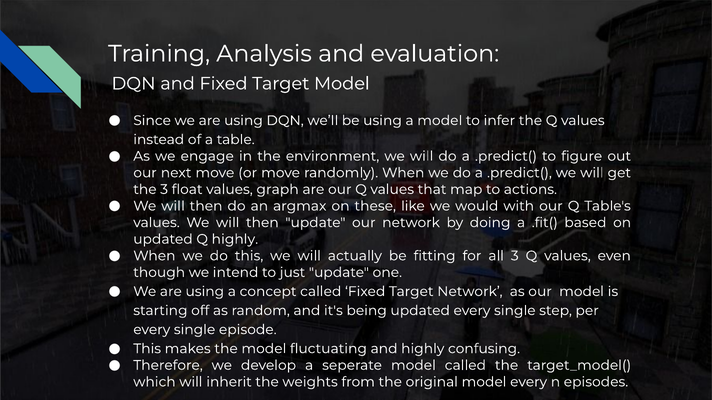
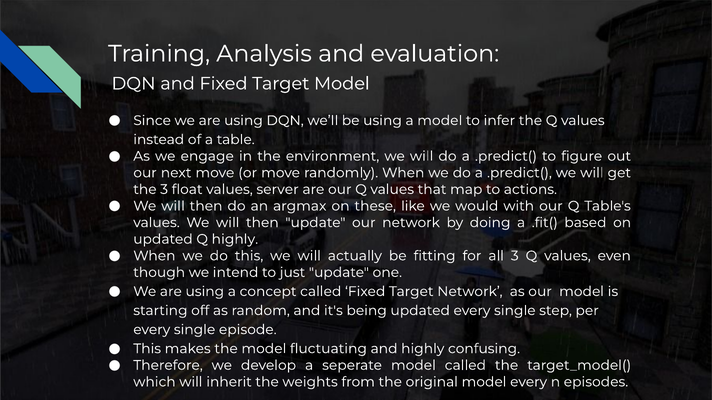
graph: graph -> server (278, 190)
